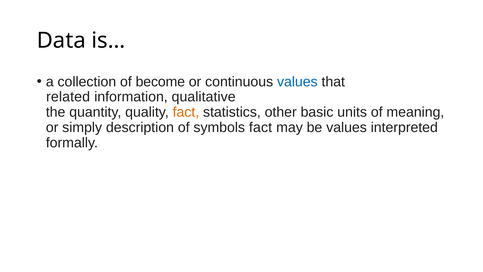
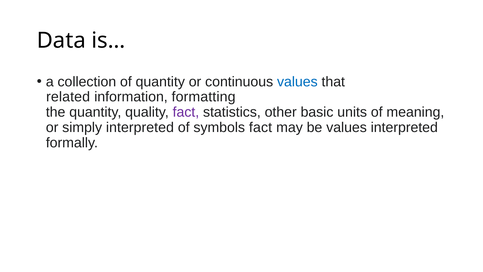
of become: become -> quantity (160, 82)
qualitative: qualitative -> formatting (204, 97)
fact colour: orange -> purple (186, 112)
simply description: description -> interpreted (140, 127)
